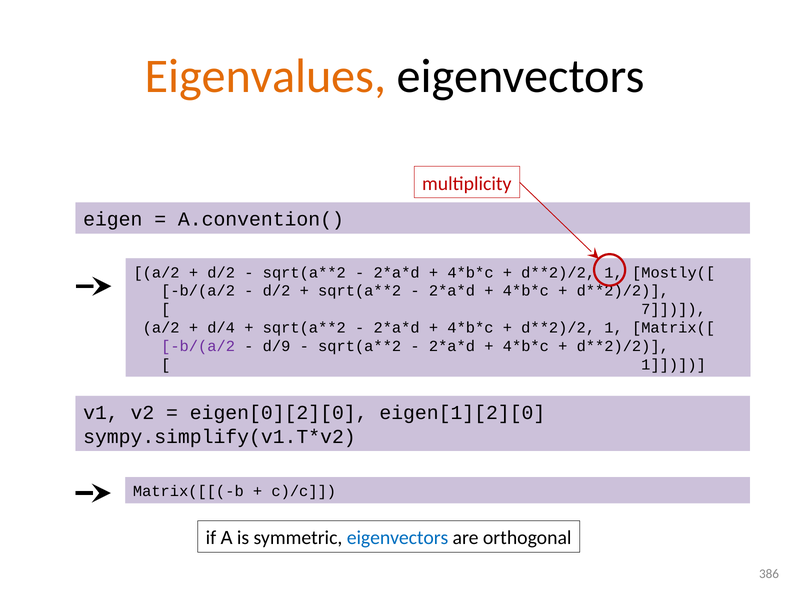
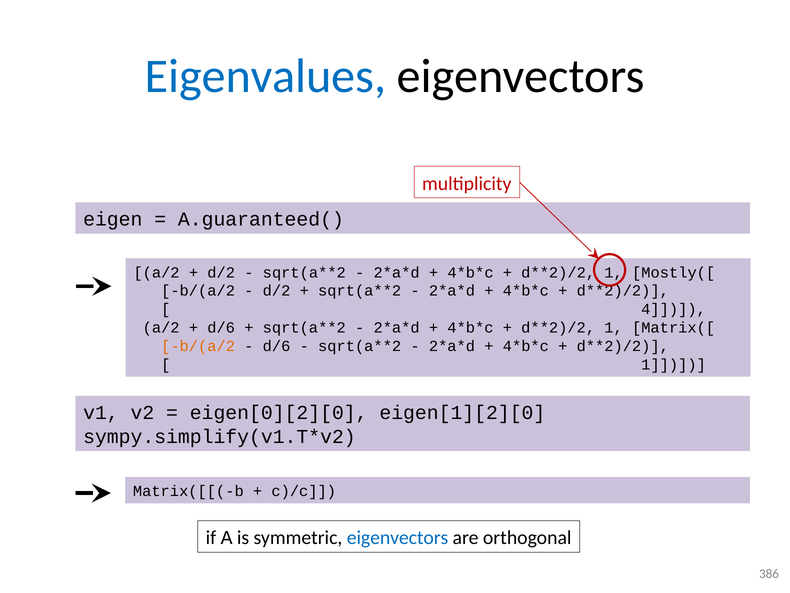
Eigenvalues colour: orange -> blue (265, 76)
A.convention(: A.convention( -> A.guaranteed( (261, 219)
7: 7 -> 4 (674, 309)
d/4: d/4 -> d/6 (221, 328)
b/(a/2 colour: purple -> orange (198, 346)
d/9: d/9 -> d/6 (277, 346)
